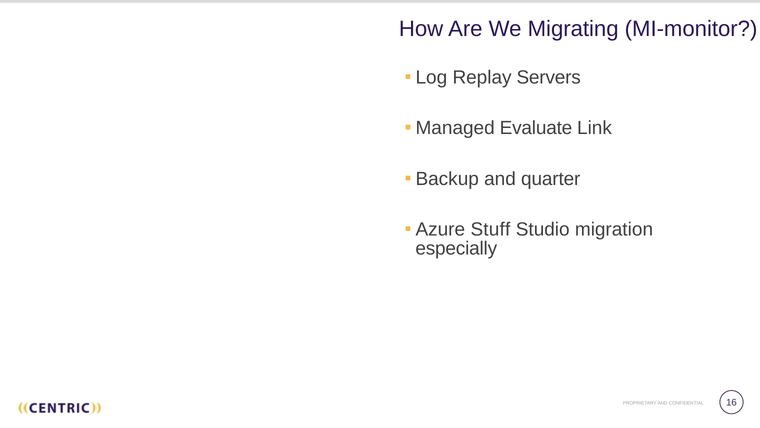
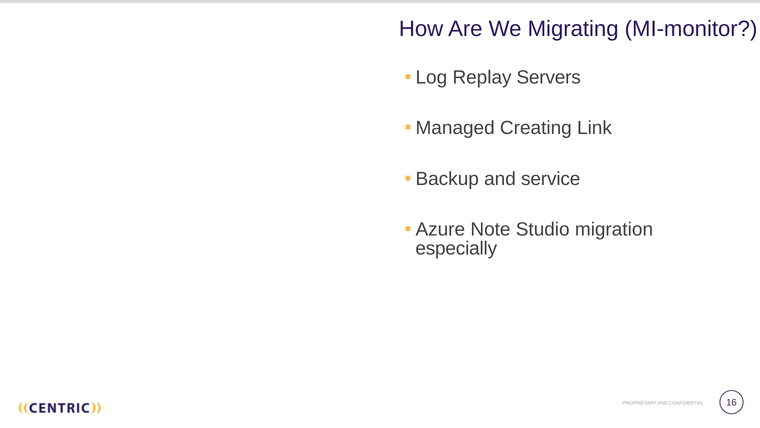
Evaluate: Evaluate -> Creating (536, 128)
quarter: quarter -> service (551, 179)
Stuff: Stuff -> Note (490, 229)
